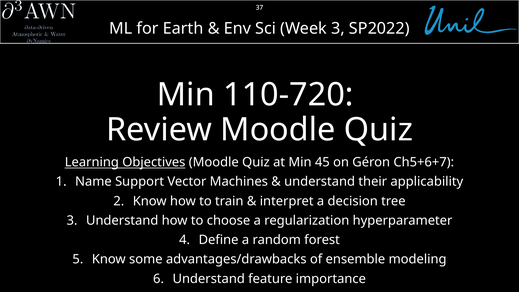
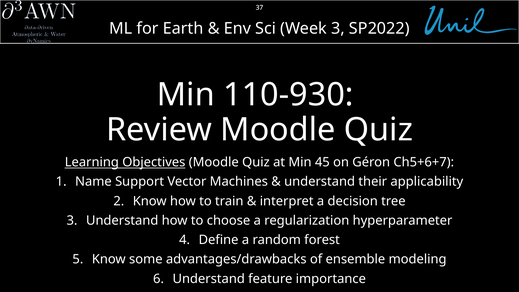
110-720: 110-720 -> 110-930 (288, 95)
